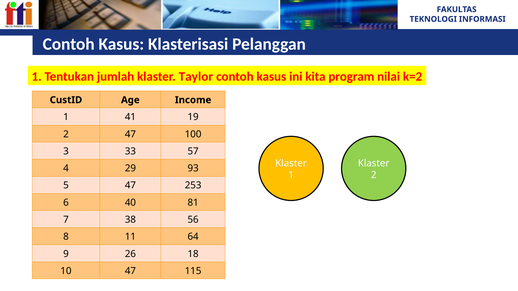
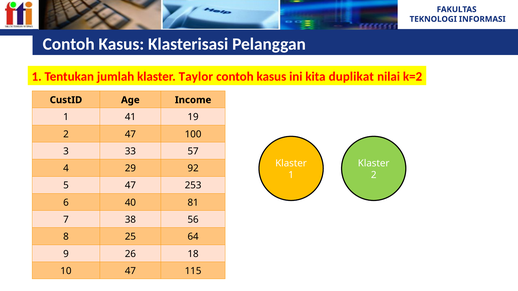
program: program -> duplikat (351, 77)
93: 93 -> 92 (193, 169)
11: 11 -> 25 (130, 237)
